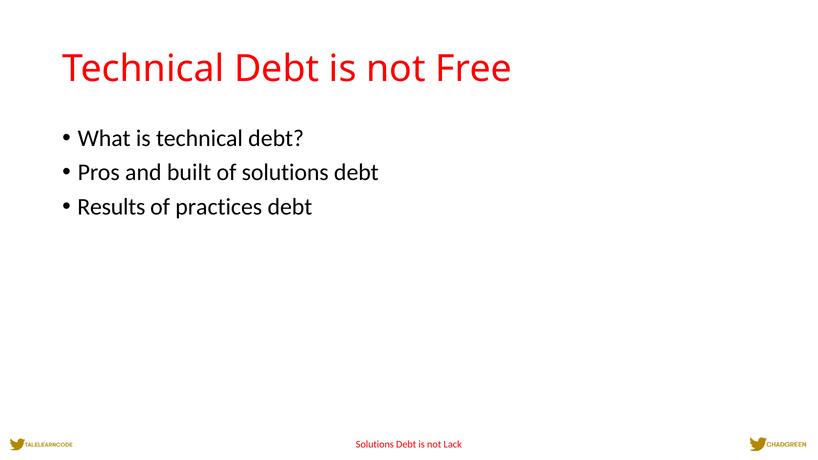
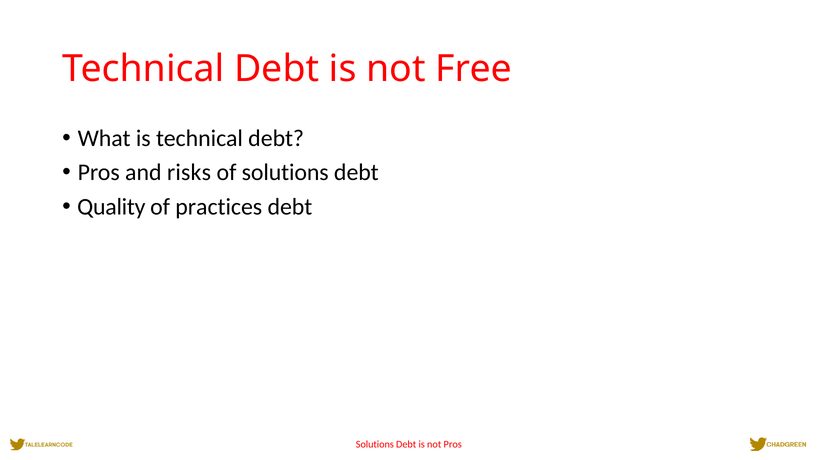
built: built -> risks (189, 173)
Results: Results -> Quality (111, 207)
not Lack: Lack -> Pros (453, 445)
